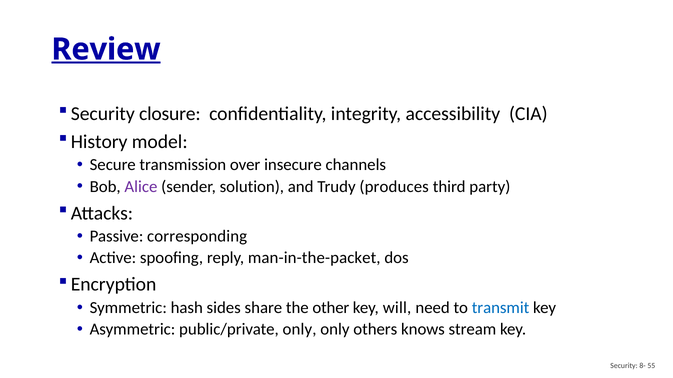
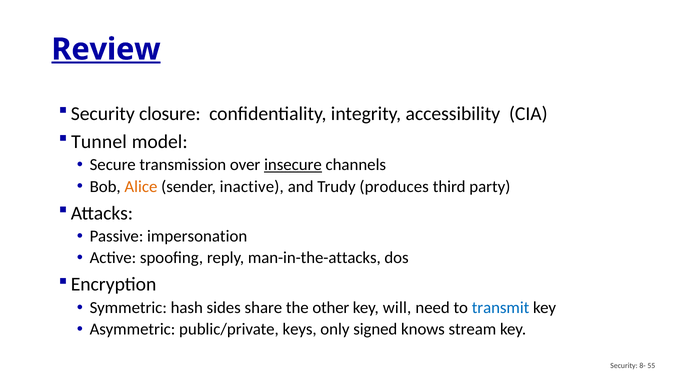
History: History -> Tunnel (99, 142)
insecure underline: none -> present (293, 165)
Alice colour: purple -> orange (141, 187)
solution: solution -> inactive (252, 187)
corresponding: corresponding -> impersonation (197, 237)
man-in-the-packet: man-in-the-packet -> man-in-the-attacks (314, 258)
public/private only: only -> keys (300, 330)
others: others -> signed (375, 330)
